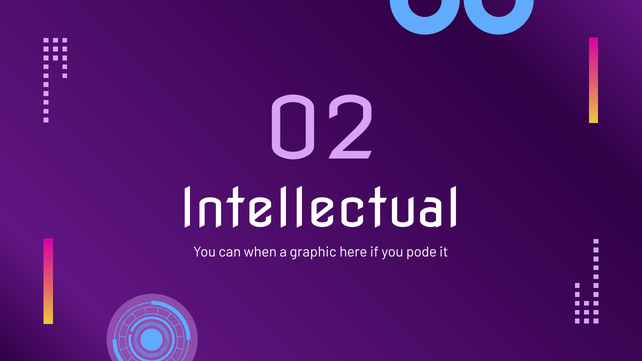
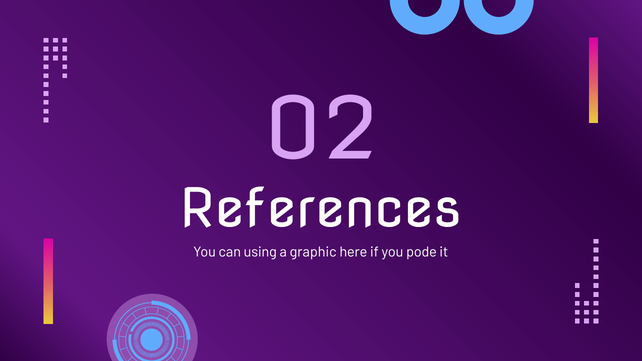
Intellectual: Intellectual -> References (321, 209)
when: when -> using (260, 252)
